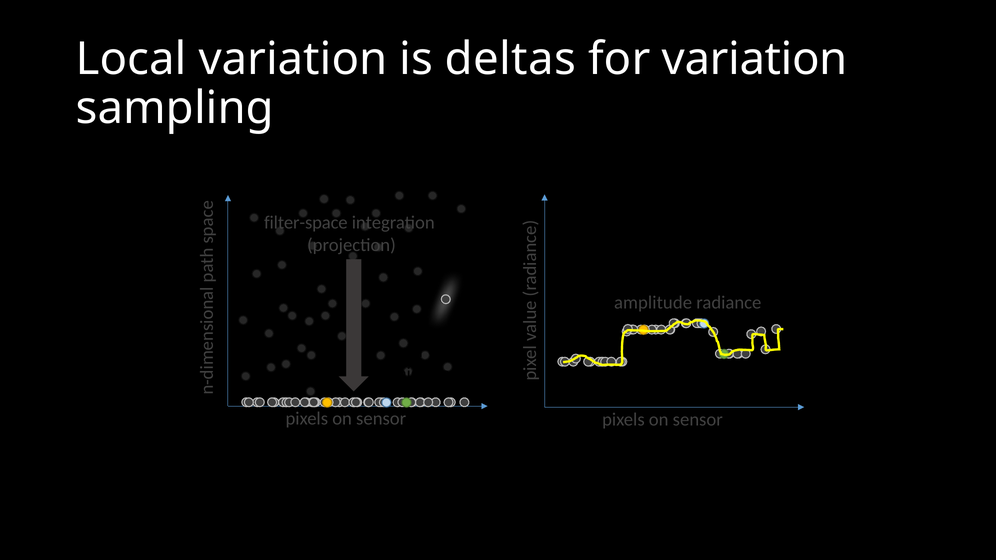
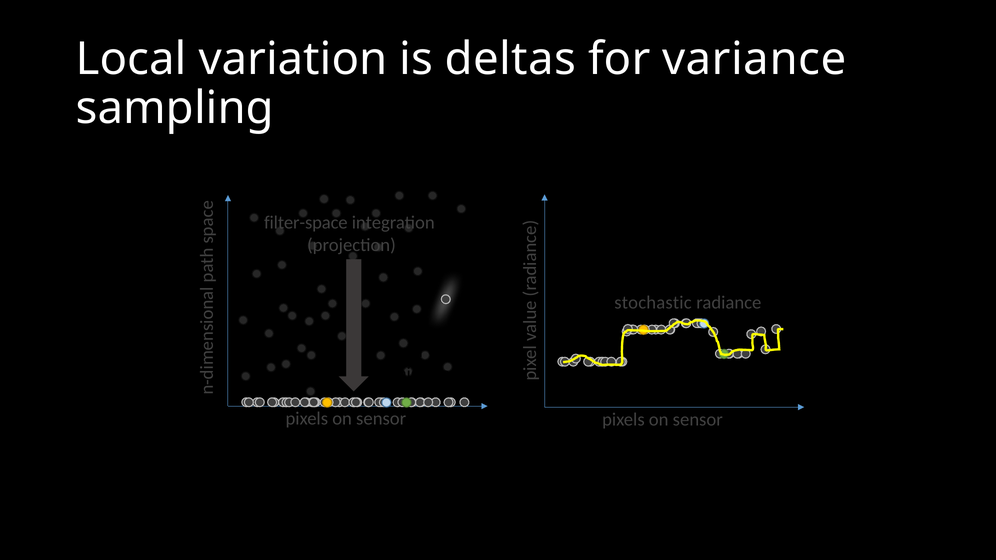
for variation: variation -> variance (754, 59)
amplitude: amplitude -> stochastic (653, 303)
